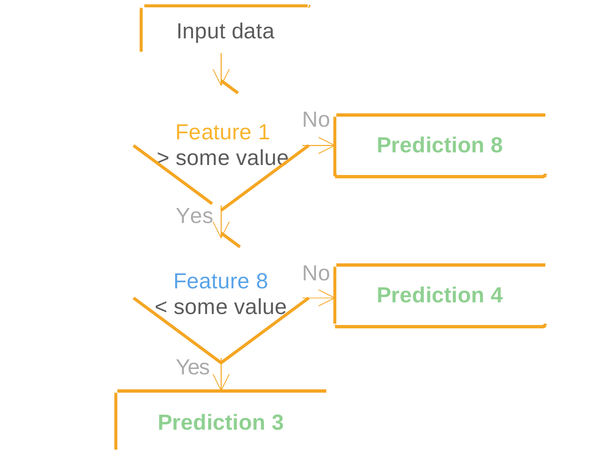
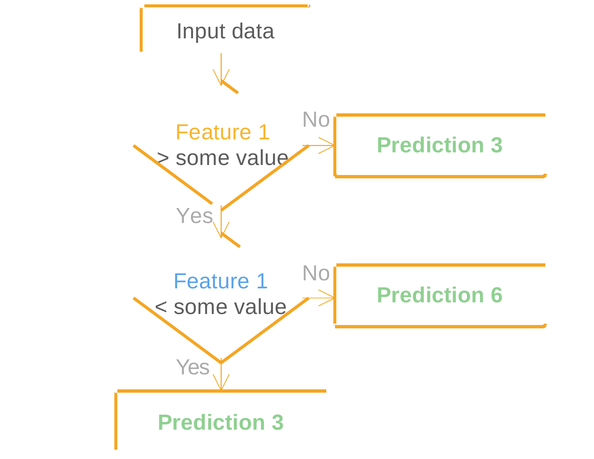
8: 8 -> 3 (497, 145)
8: 8 -> 1 (262, 281)
4: 4 -> 6 (497, 295)
